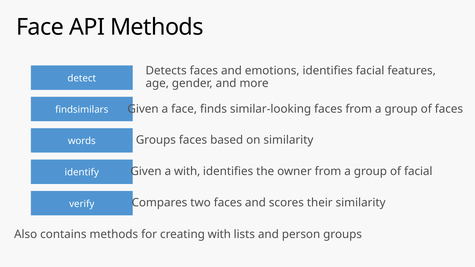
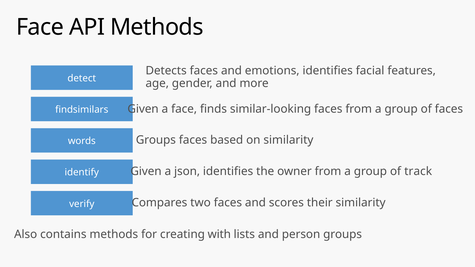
a with: with -> json (187, 172)
of facial: facial -> track (418, 172)
